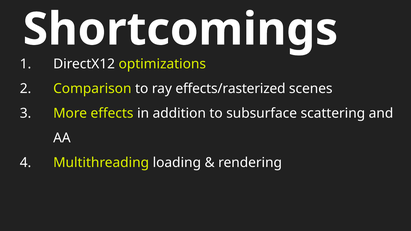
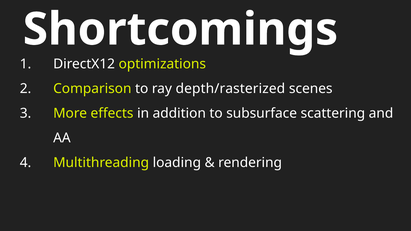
effects/rasterized: effects/rasterized -> depth/rasterized (230, 89)
